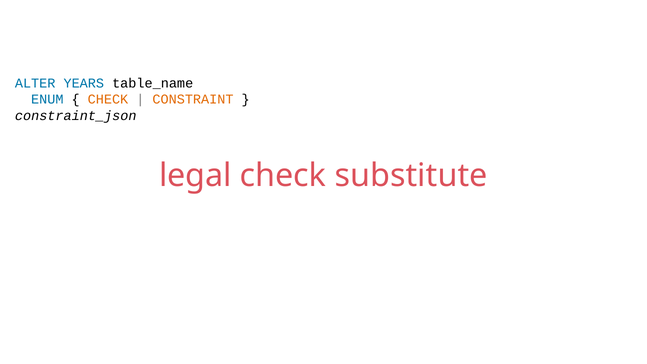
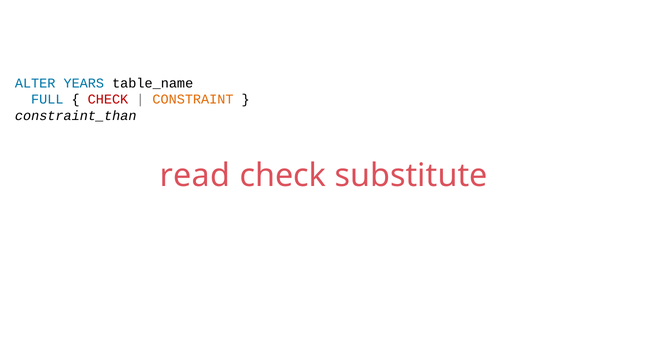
ENUM: ENUM -> FULL (47, 99)
CHECK colour: orange -> red (108, 99)
constraint_json: constraint_json -> constraint_than (76, 116)
legal: legal -> read (195, 175)
